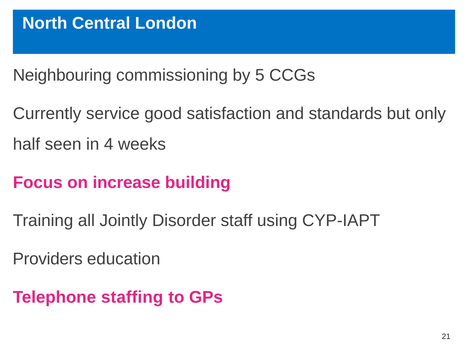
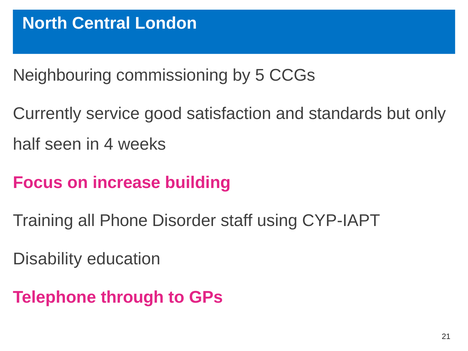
Jointly: Jointly -> Phone (124, 221)
Providers: Providers -> Disability (47, 259)
staffing: staffing -> through (132, 297)
